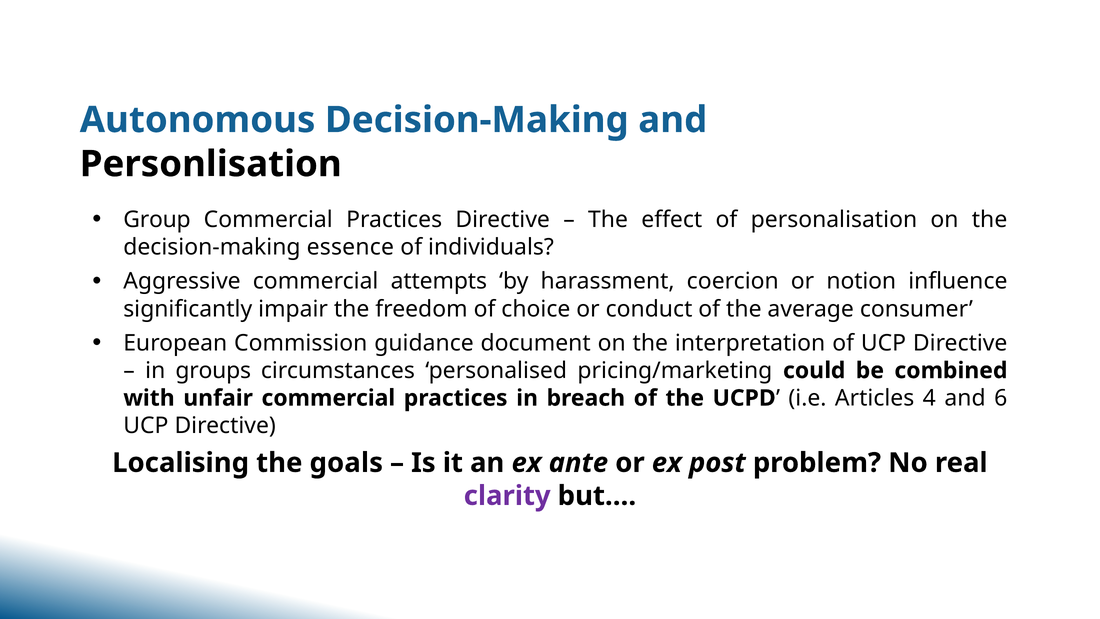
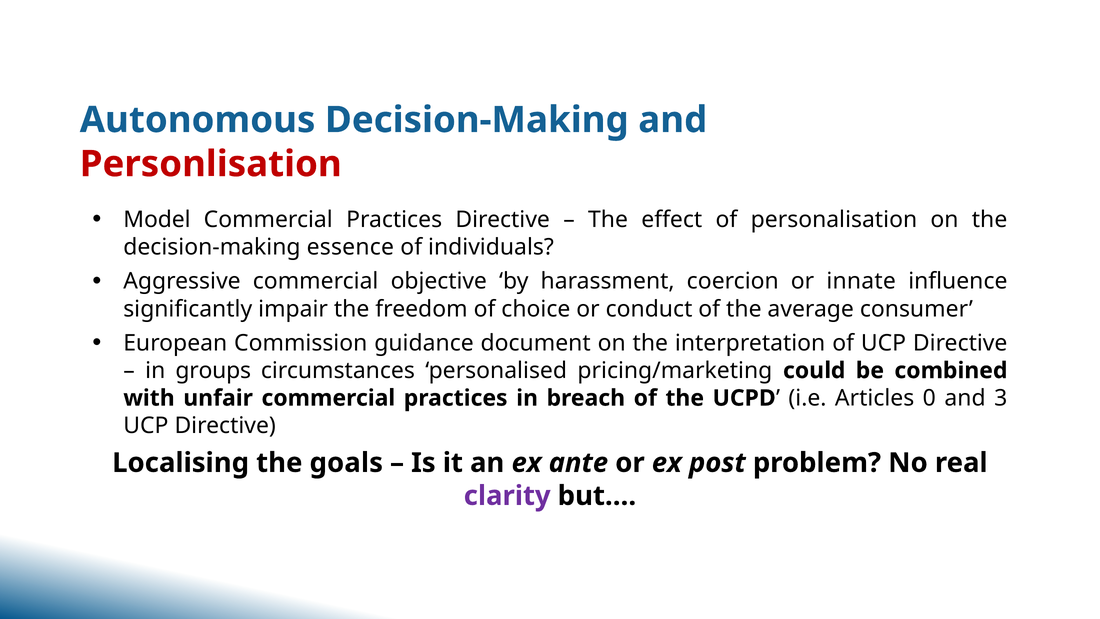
Personlisation colour: black -> red (211, 164)
Group: Group -> Model (157, 220)
attempts: attempts -> objective (439, 281)
notion: notion -> innate (861, 281)
4: 4 -> 0 (929, 398)
6: 6 -> 3 (1001, 398)
